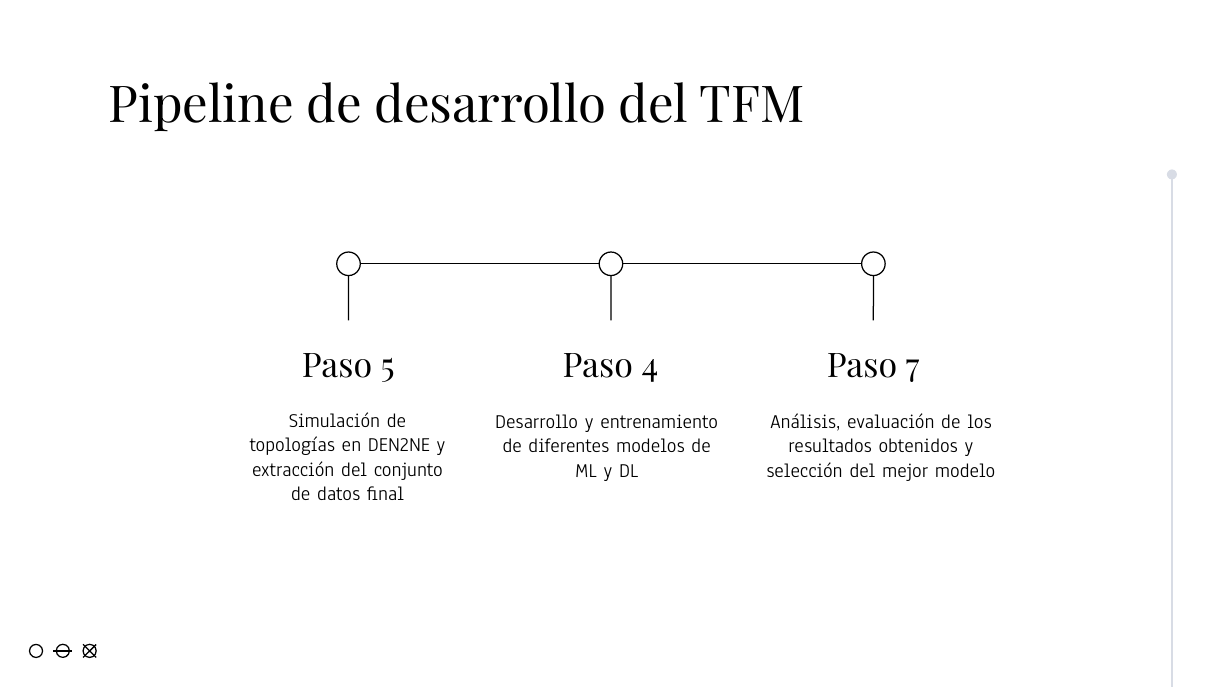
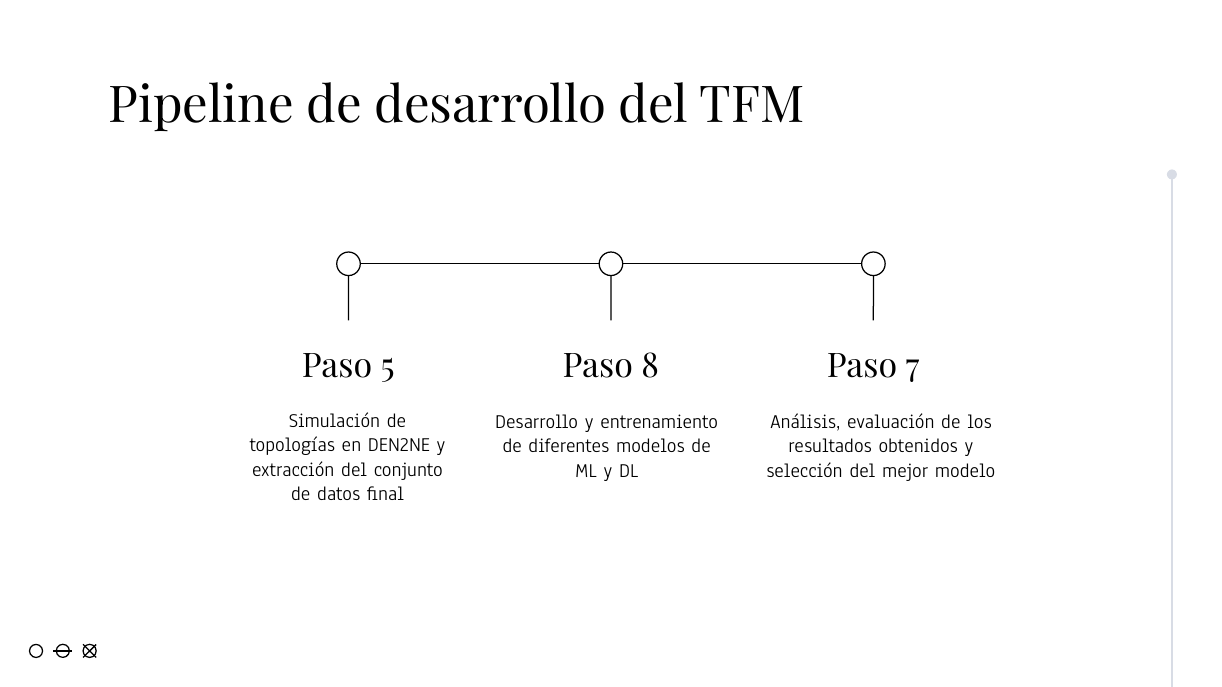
4: 4 -> 8 (650, 367)
